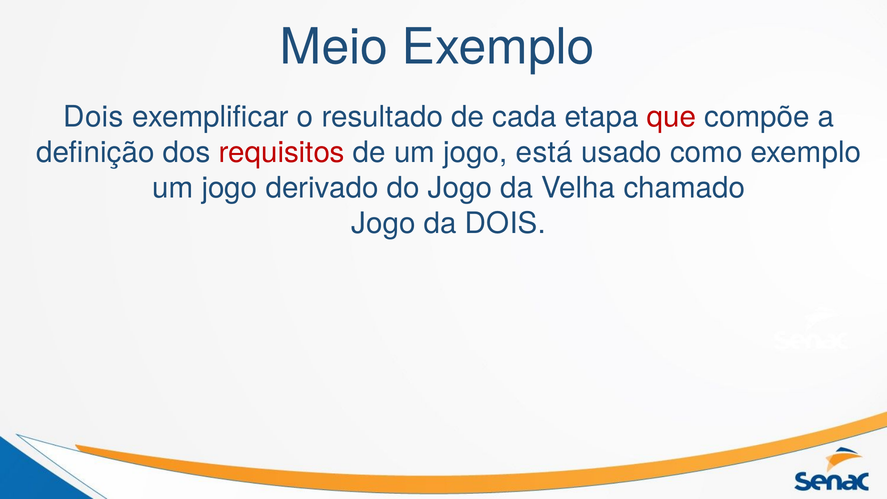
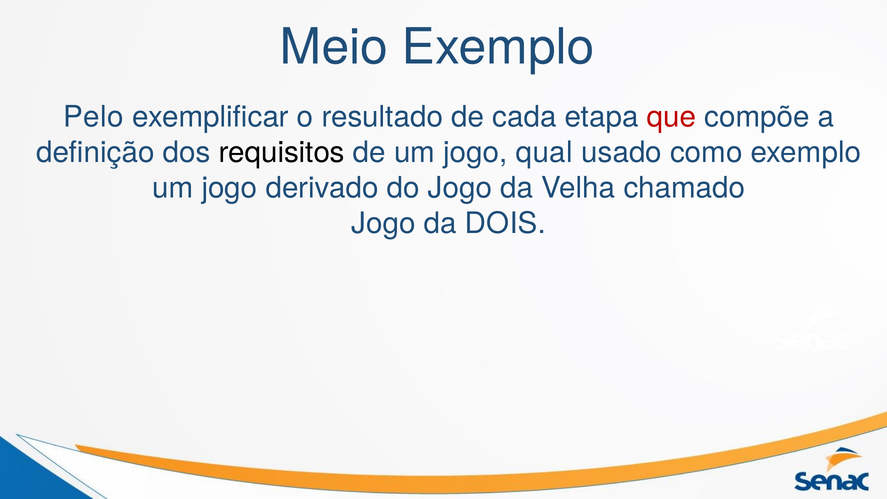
Dois: Dois -> Pelo (93, 117)
requisitos colour: red -> black (282, 153)
está: está -> qual (544, 153)
